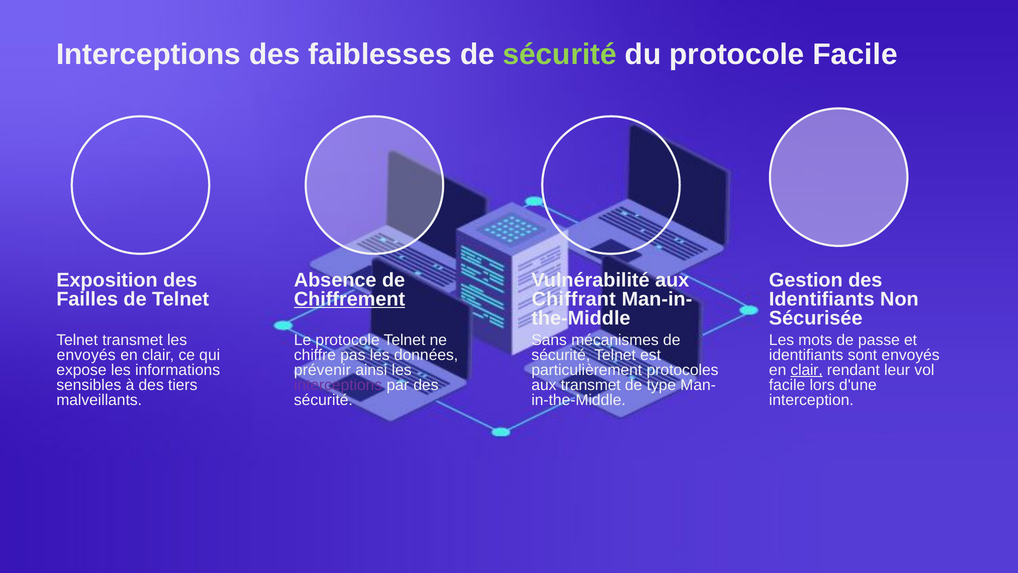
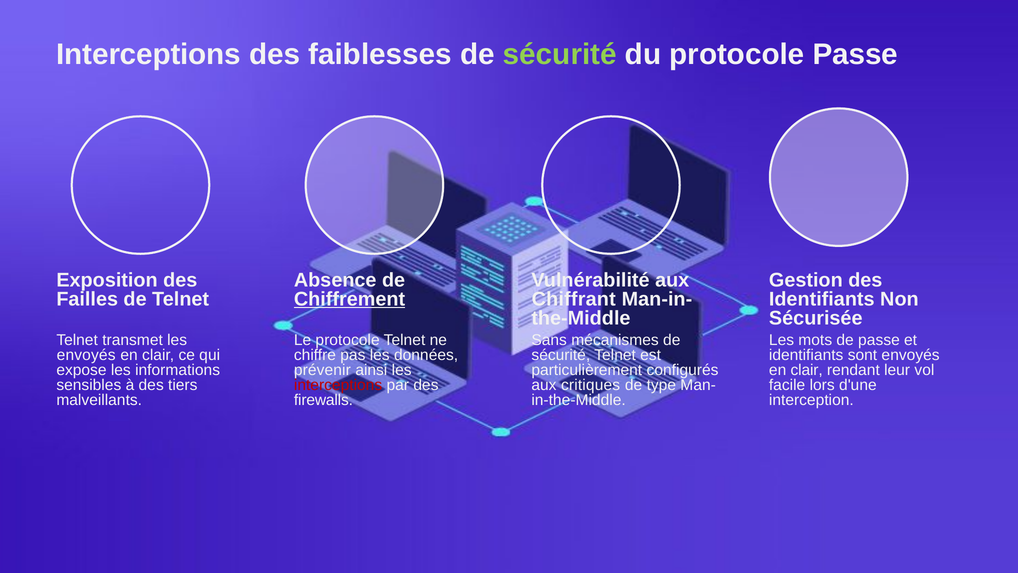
protocole Facile: Facile -> Passe (855, 54)
protocoles: protocoles -> configurés (683, 370)
clair underline: present -> none (807, 370)
interceptions colour: purple -> red (338, 385)
aux transmet: transmet -> critiques (591, 385)
sécurité: sécurité -> firewalls (323, 400)
